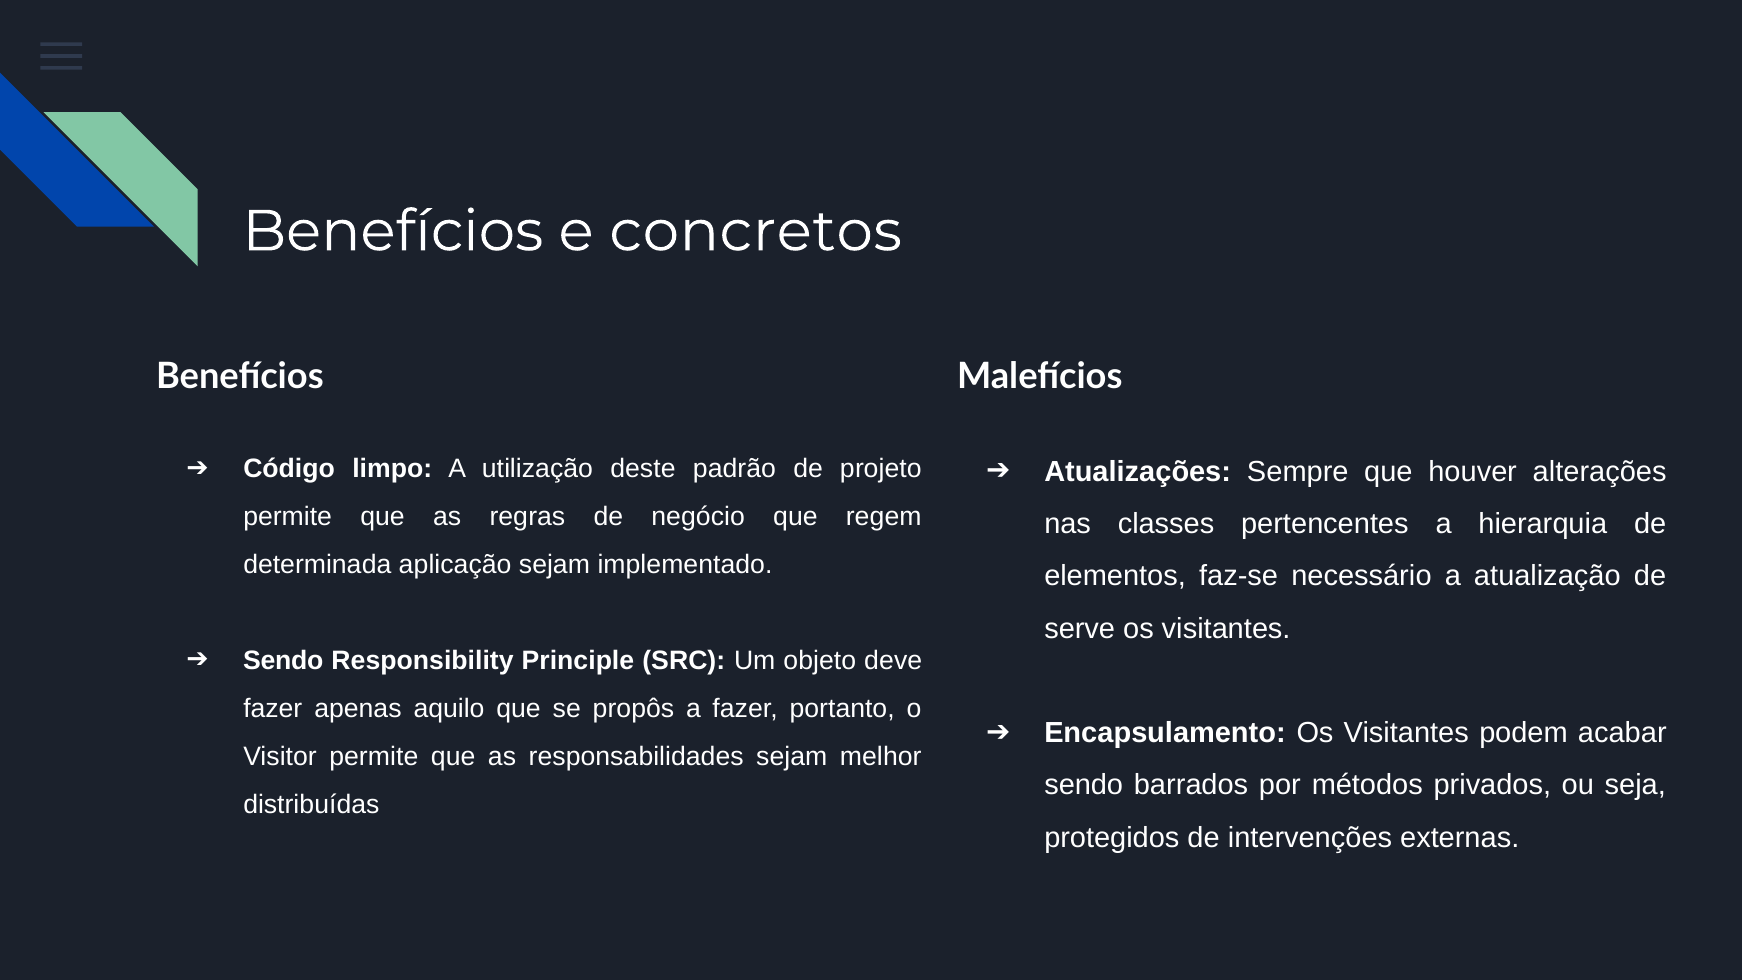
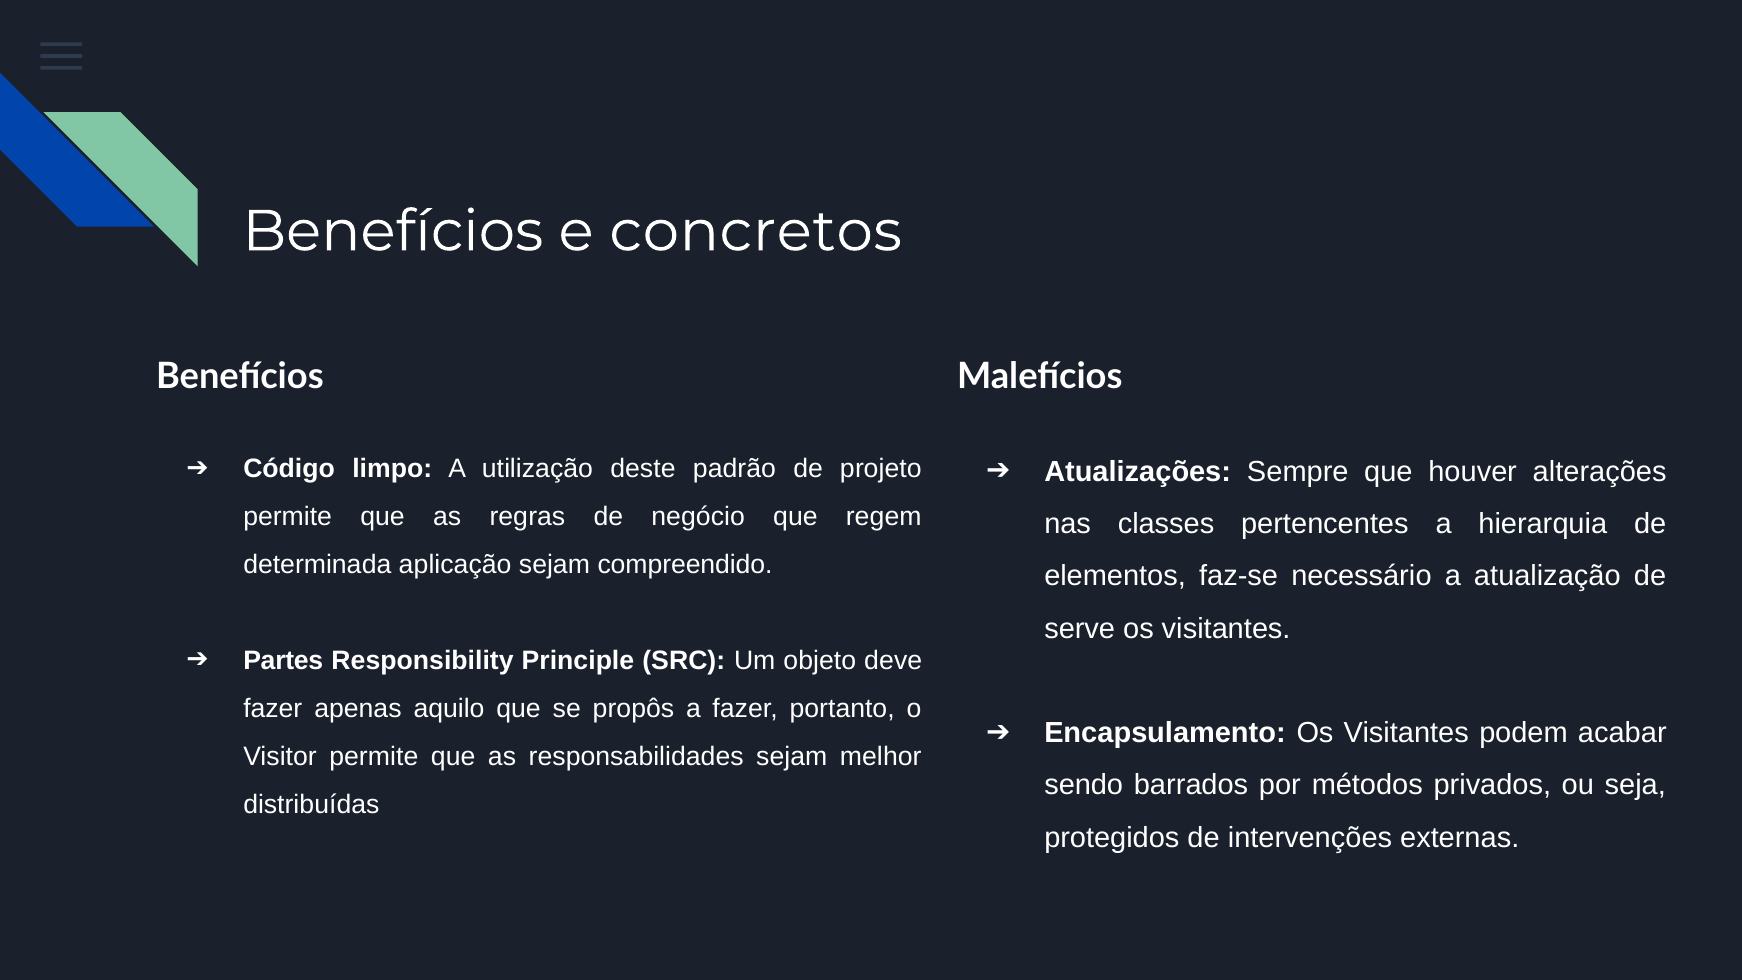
implementado: implementado -> compreendido (685, 565)
Sendo: Sendo -> Partes (283, 660)
